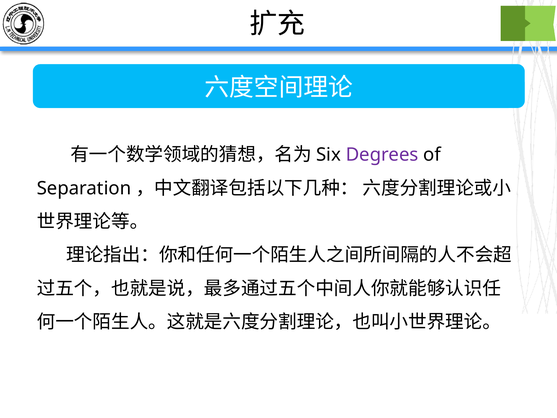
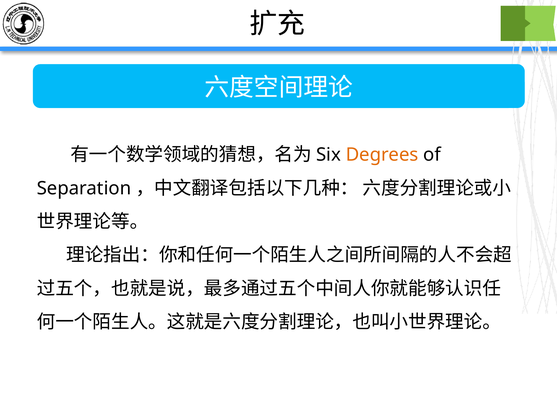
Degrees colour: purple -> orange (382, 155)
